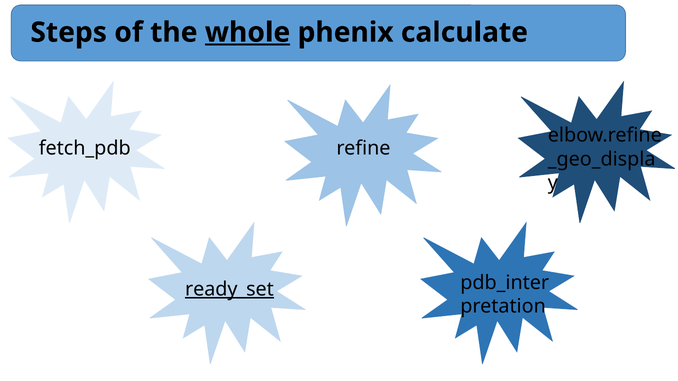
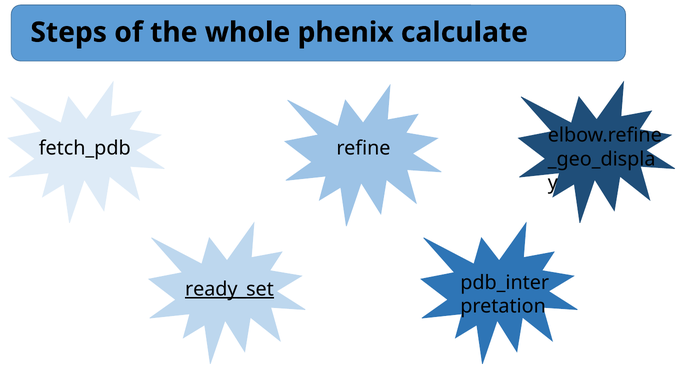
whole underline: present -> none (248, 32)
